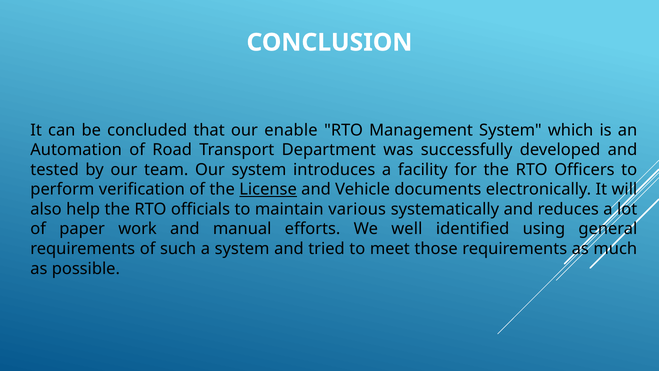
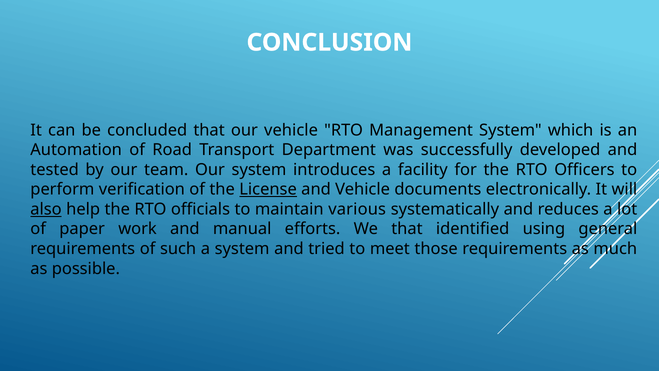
our enable: enable -> vehicle (291, 130)
also underline: none -> present (46, 209)
We well: well -> that (407, 229)
